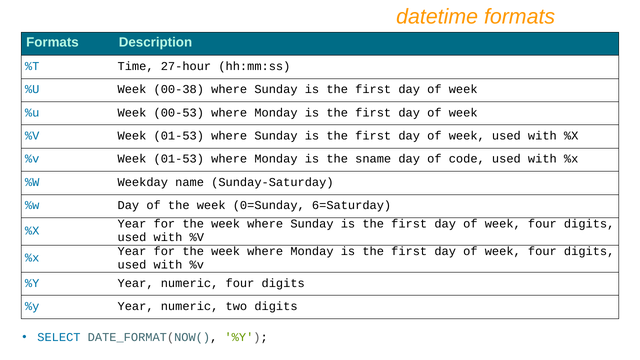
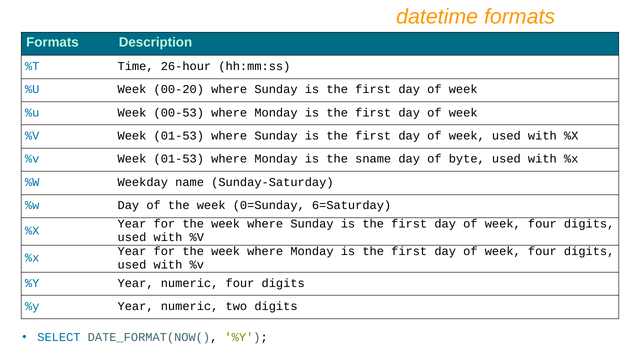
27-hour: 27-hour -> 26-hour (186, 66)
00-38: 00-38 -> 00-20 (179, 89)
code: code -> byte (467, 159)
